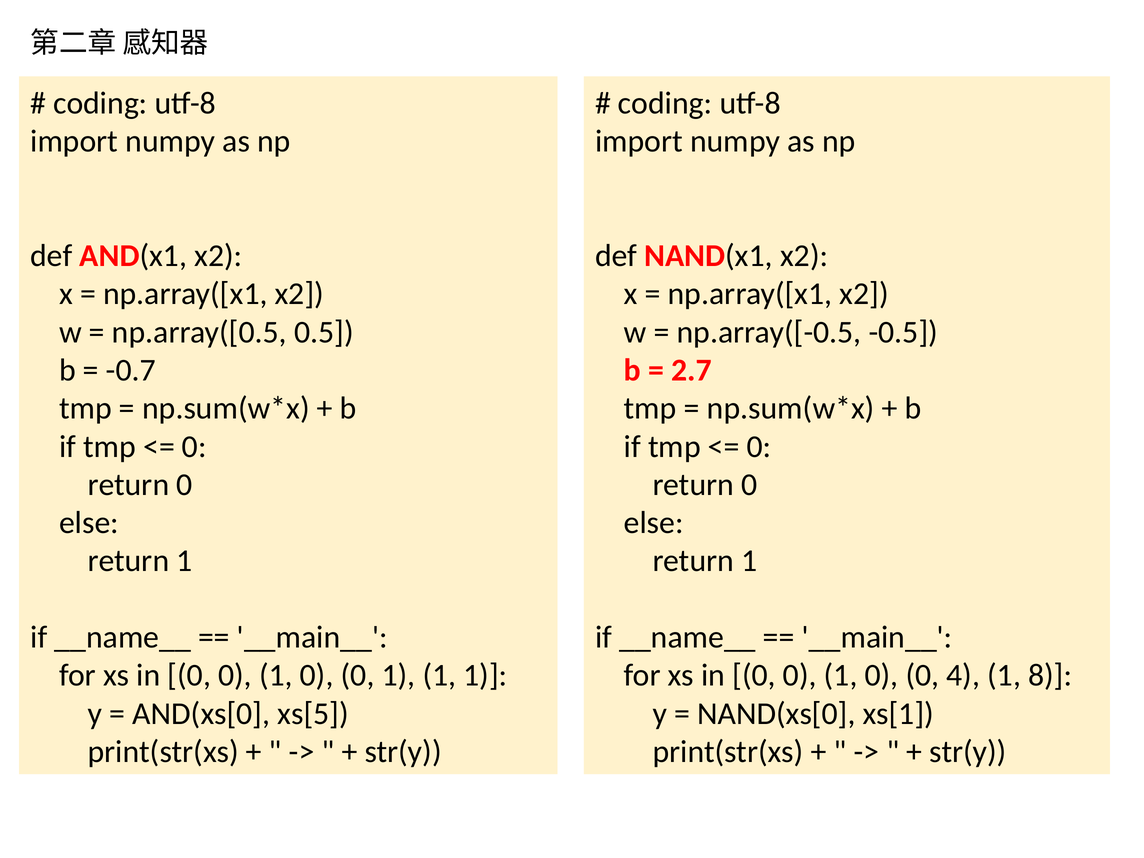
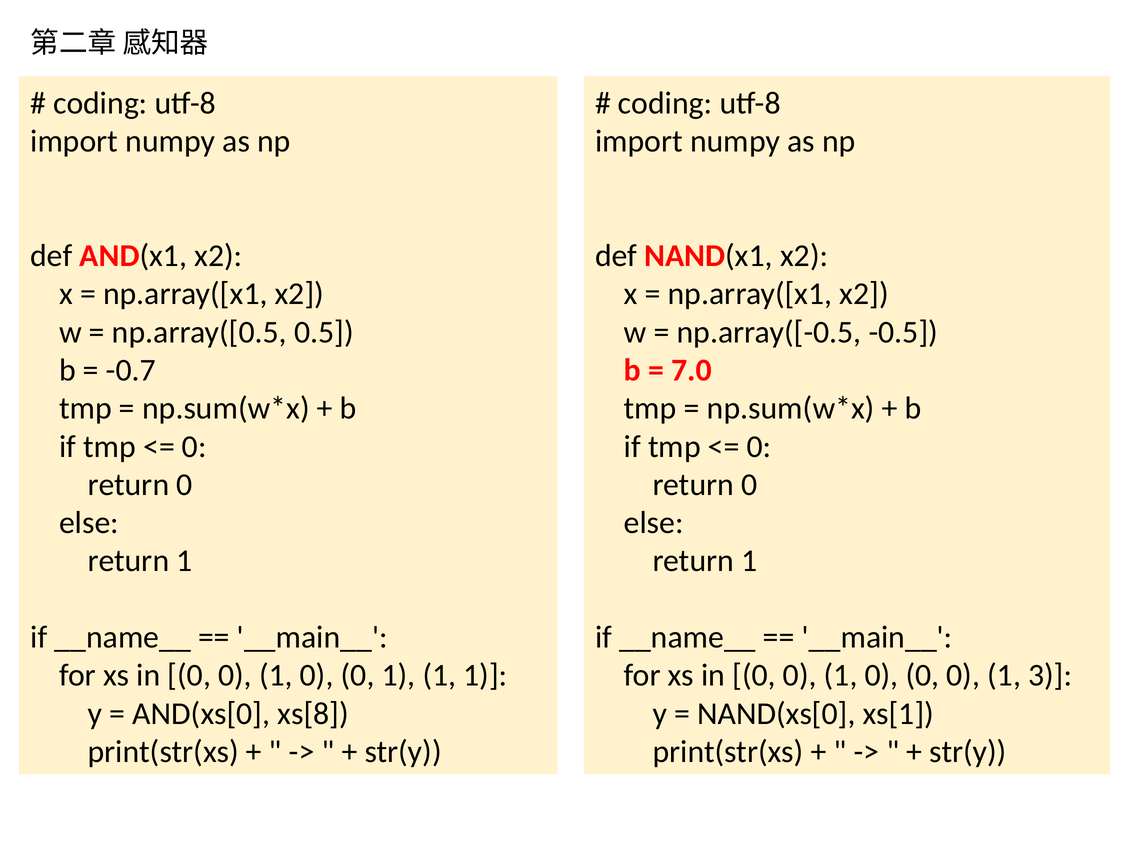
2.7: 2.7 -> 7.0 (691, 370)
0 0 4: 4 -> 0 (963, 675)
8: 8 -> 3 (1050, 675)
xs[5: xs[5 -> xs[8 (313, 714)
